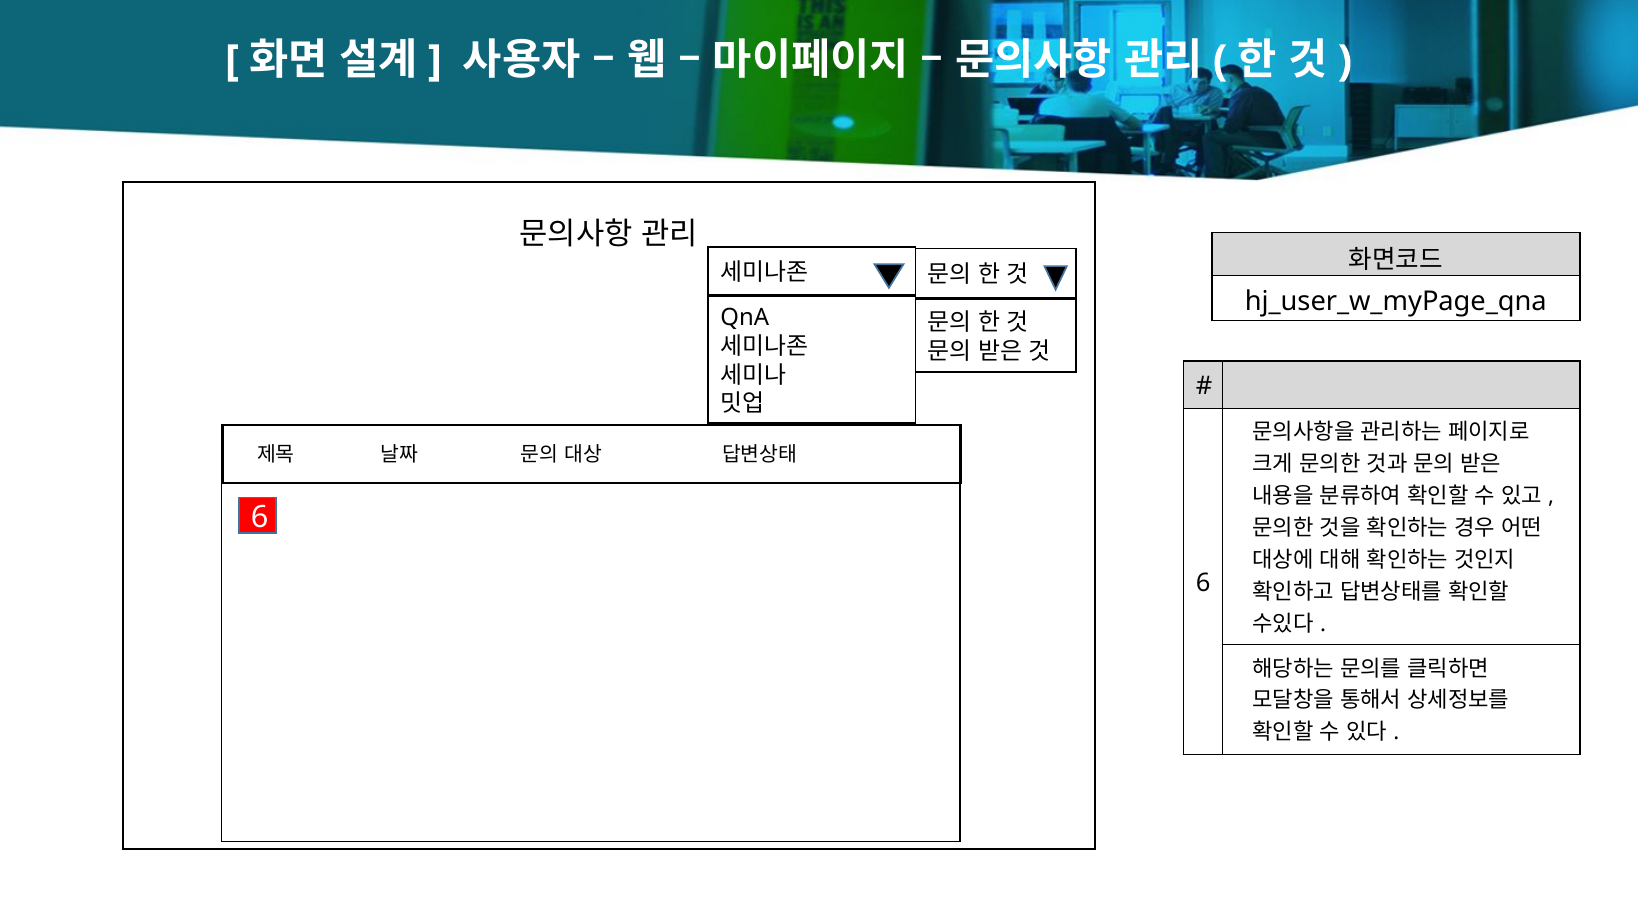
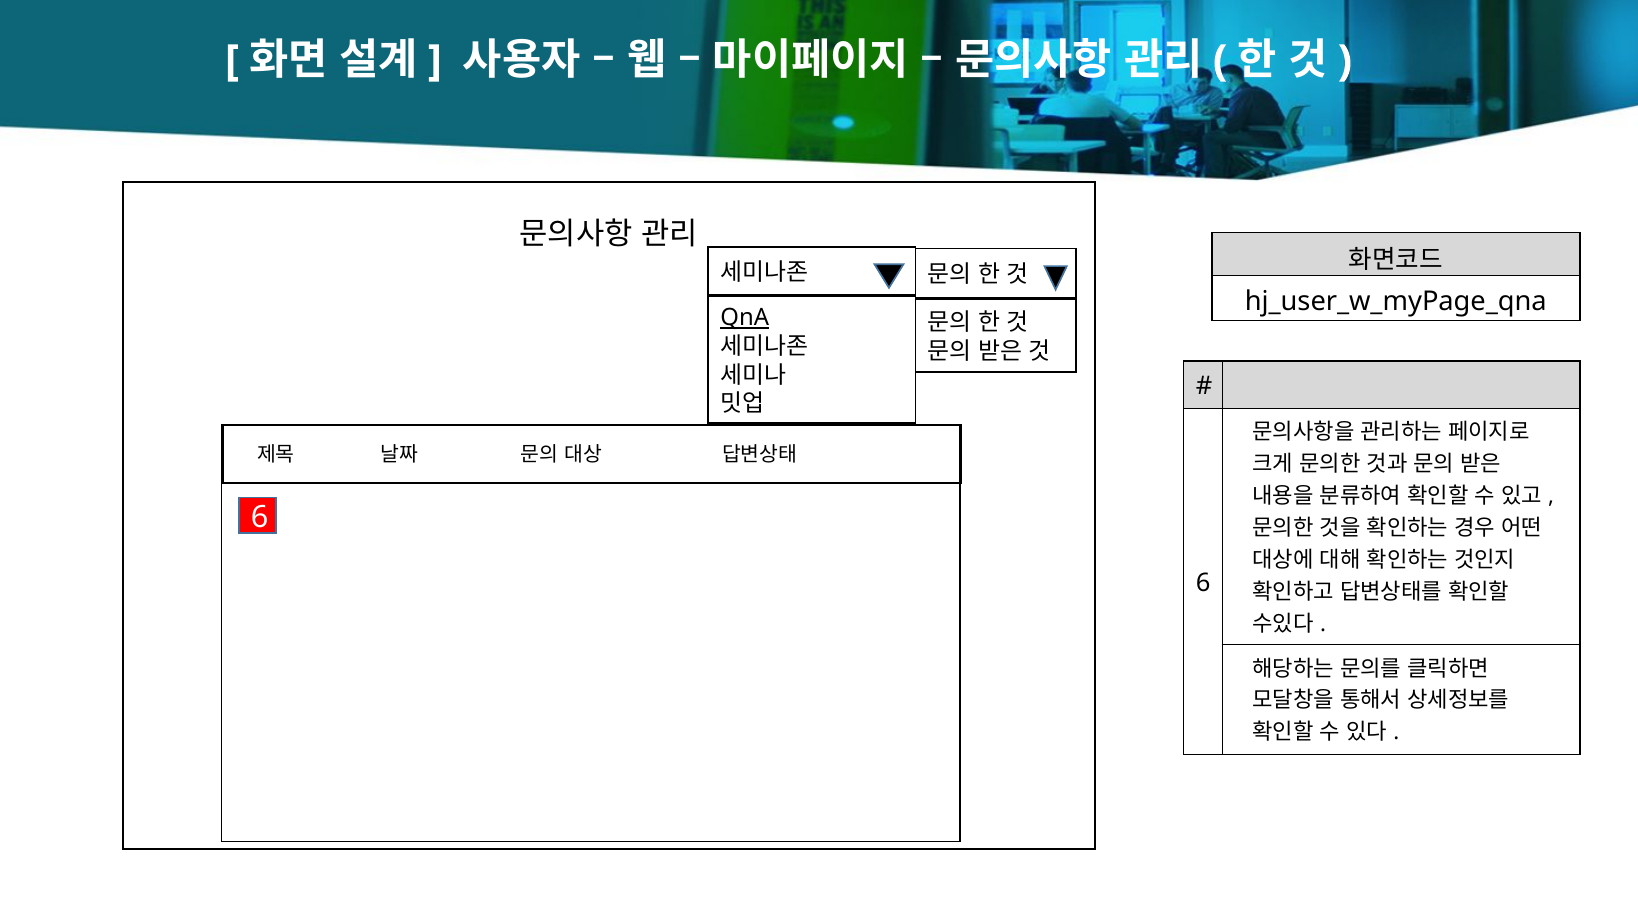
QnA underline: none -> present (745, 318)
